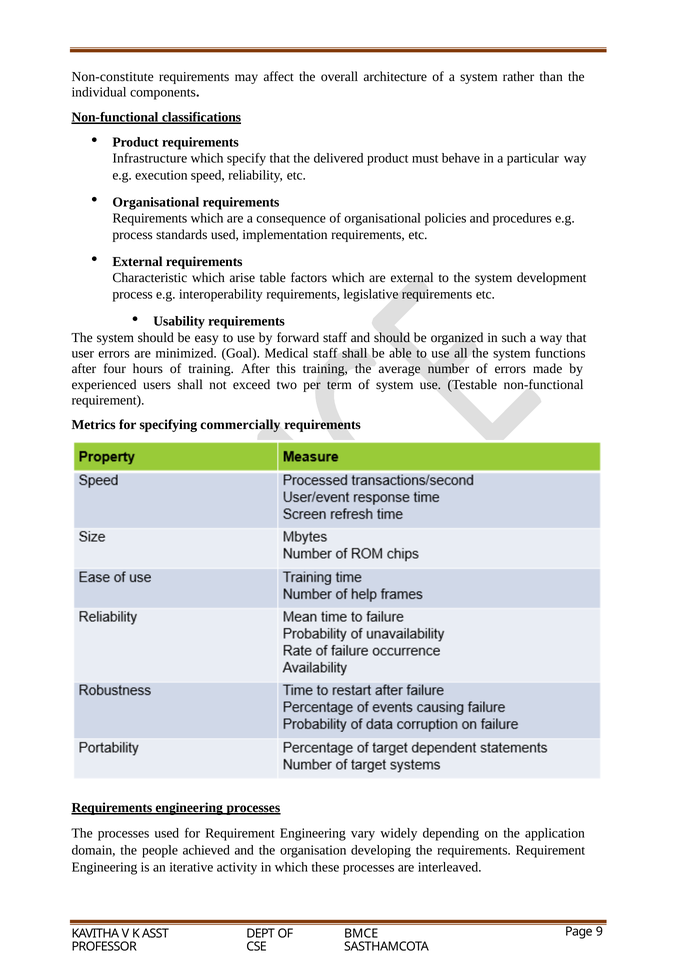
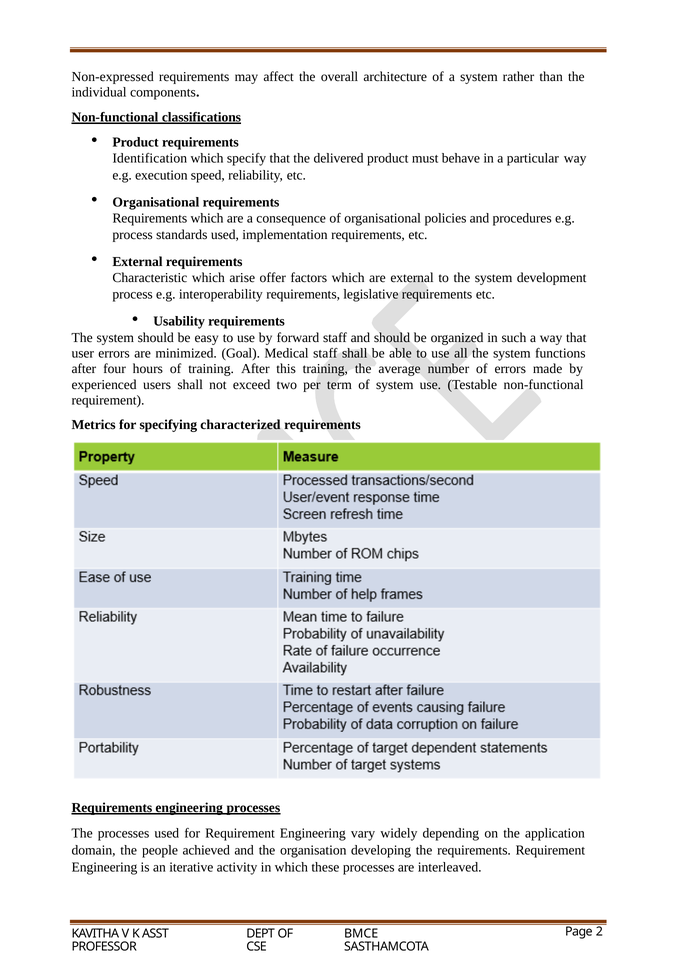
Non-constitute: Non-constitute -> Non-expressed (113, 77)
Infrastructure: Infrastructure -> Identification (150, 158)
table: table -> offer (273, 278)
commercially: commercially -> characterized (240, 425)
9: 9 -> 2 (599, 931)
